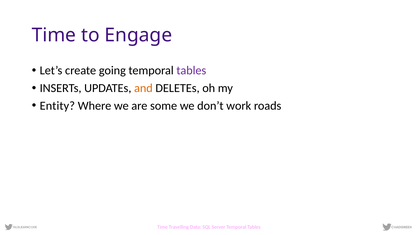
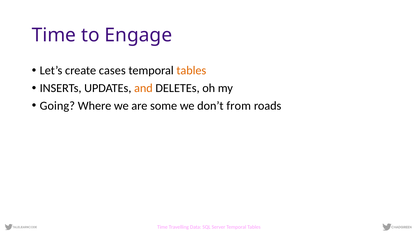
going: going -> cases (112, 71)
tables colour: purple -> orange (191, 71)
Entity: Entity -> Going (57, 106)
work: work -> from (239, 106)
